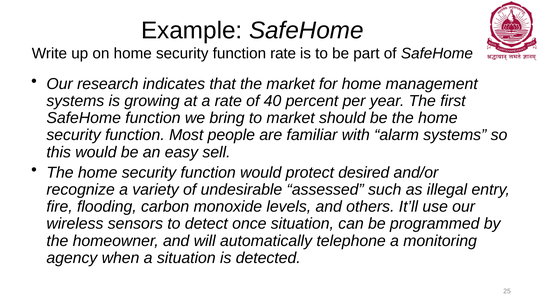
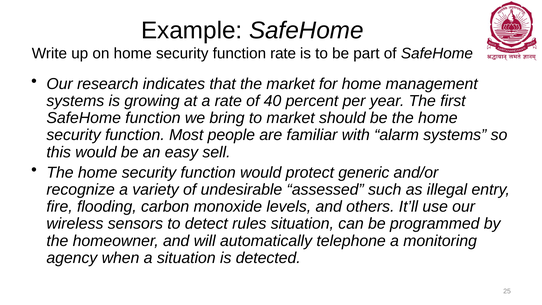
desired: desired -> generic (364, 172)
once: once -> rules (249, 224)
